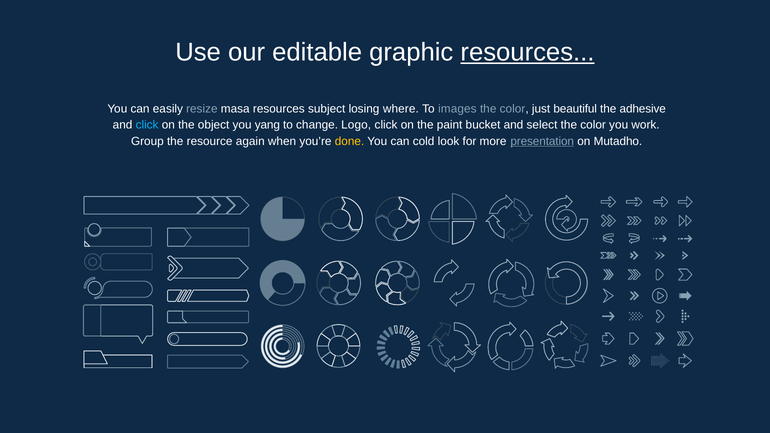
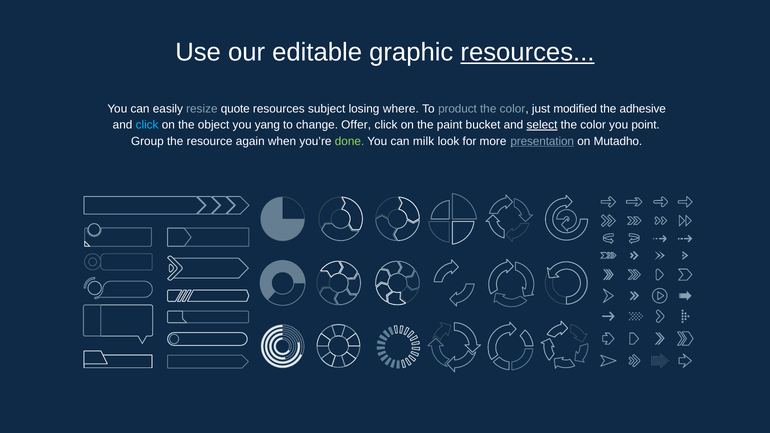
masa: masa -> quote (235, 109)
images: images -> product (457, 109)
beautiful: beautiful -> modified (575, 109)
Logo: Logo -> Offer (356, 125)
select underline: none -> present (542, 125)
work: work -> point (646, 125)
done colour: yellow -> light green (350, 141)
cold: cold -> milk (424, 141)
